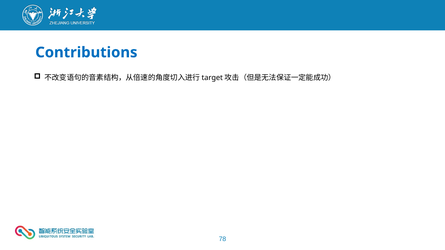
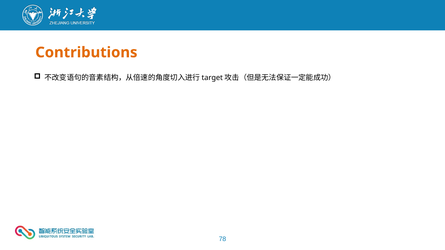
Contributions colour: blue -> orange (86, 52)
